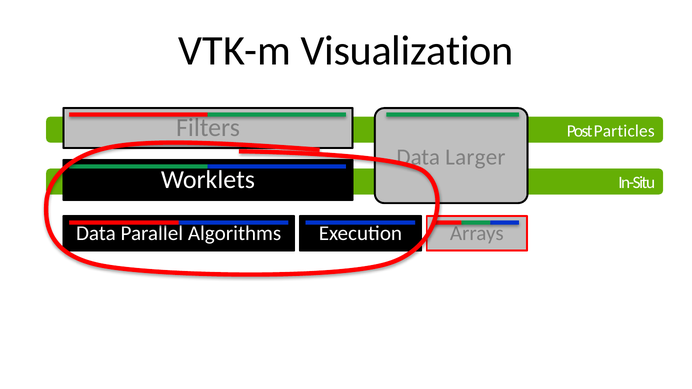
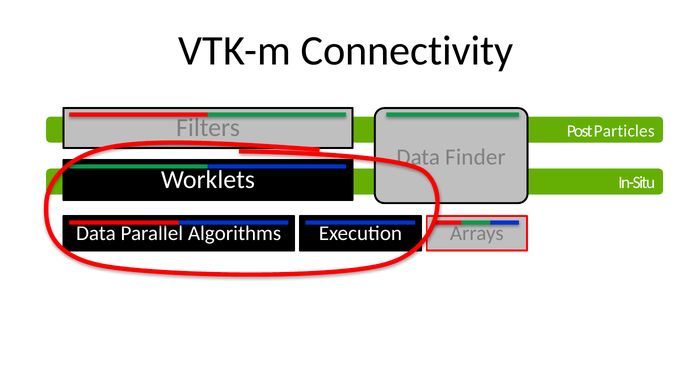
Visualization: Visualization -> Connectivity (407, 51)
Larger: Larger -> Finder (475, 157)
